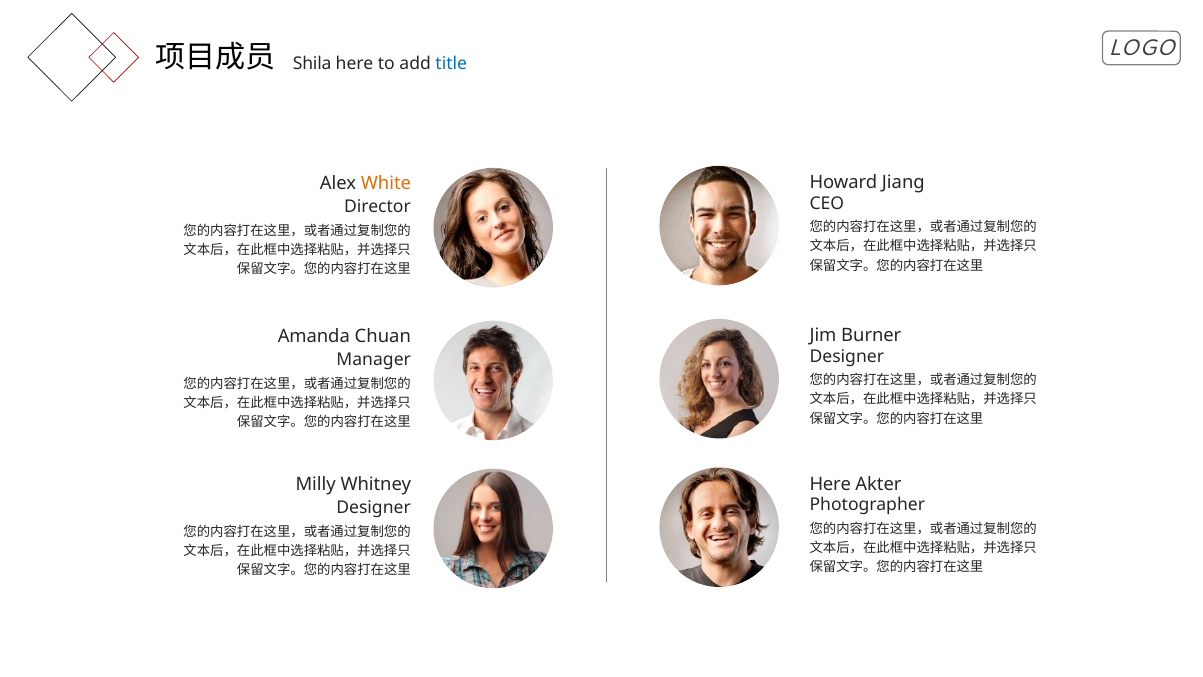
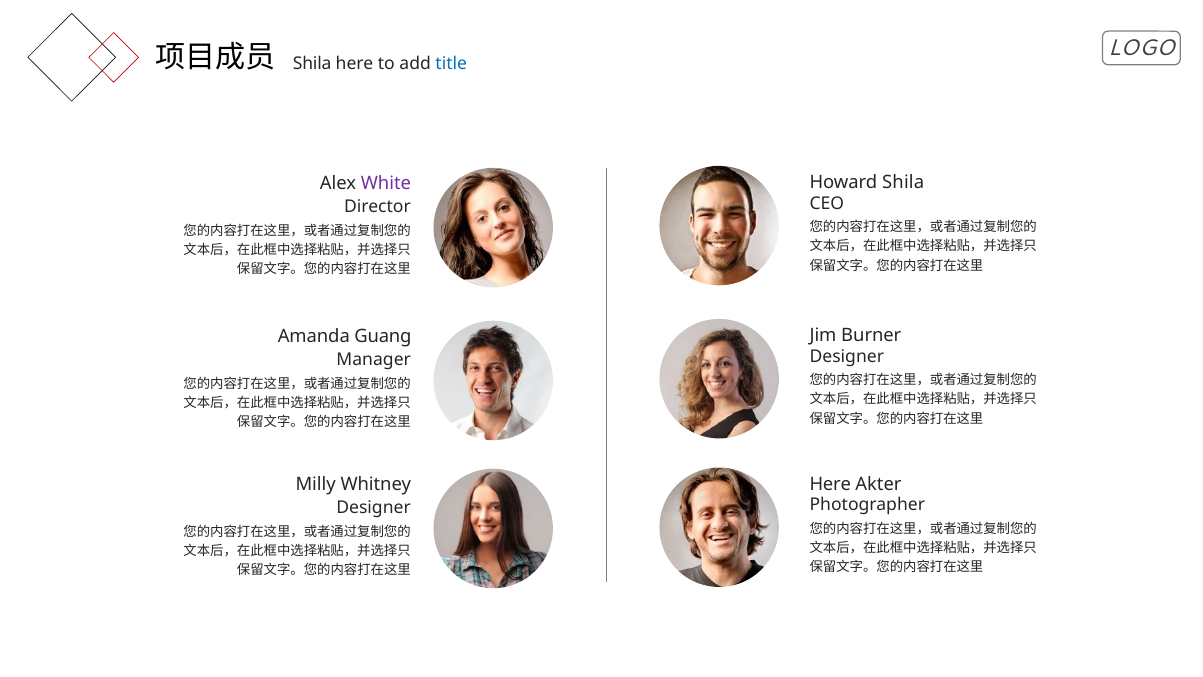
Howard Jiang: Jiang -> Shila (903, 182)
White colour: orange -> purple (386, 183)
Chuan: Chuan -> Guang (383, 336)
